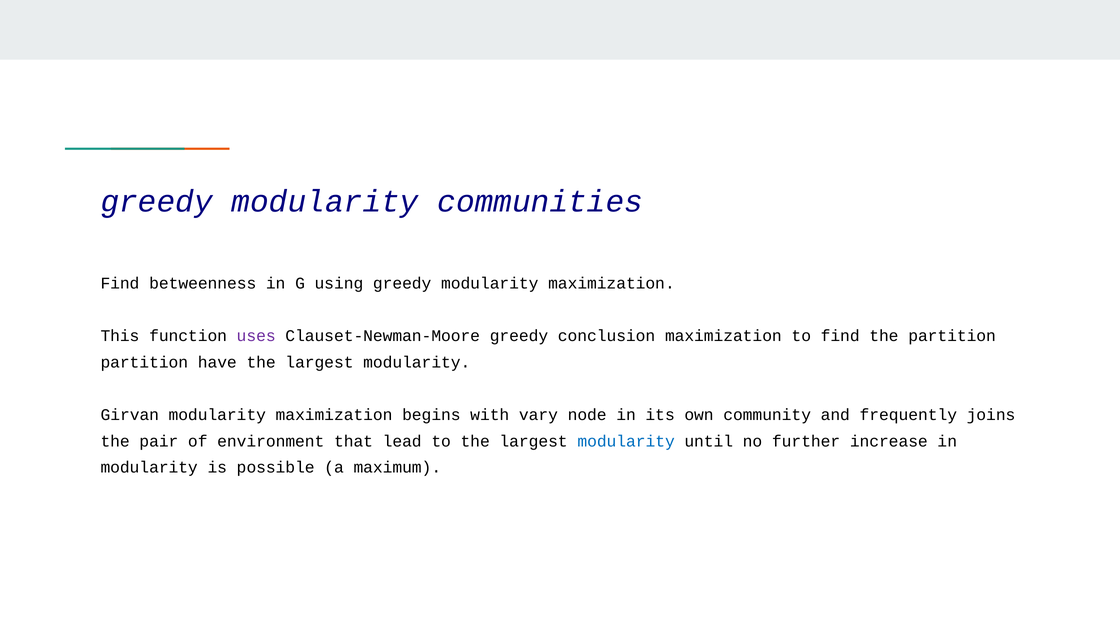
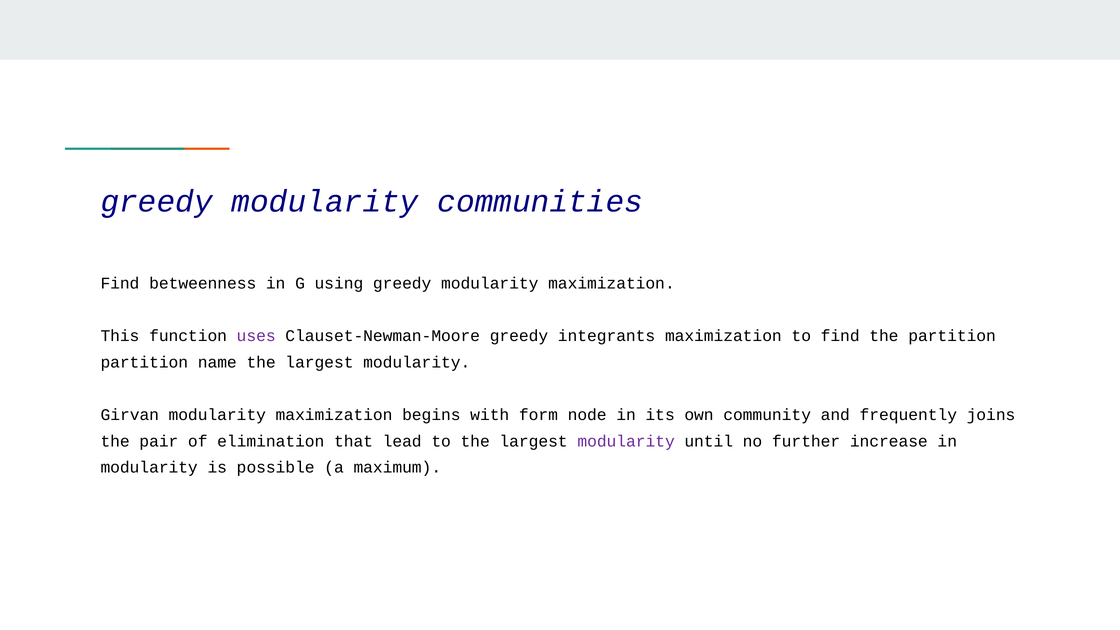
conclusion: conclusion -> integrants (607, 336)
have: have -> name (217, 362)
vary: vary -> form (538, 415)
environment: environment -> elimination (271, 441)
modularity colour: blue -> purple (626, 441)
